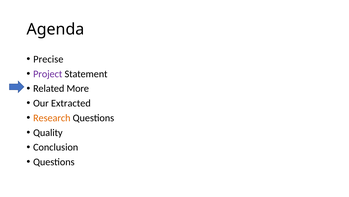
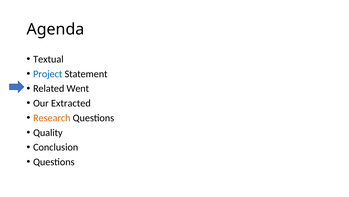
Precise: Precise -> Textual (48, 59)
Project colour: purple -> blue (48, 74)
More: More -> Went (78, 88)
